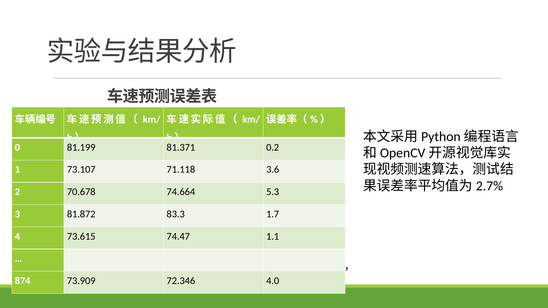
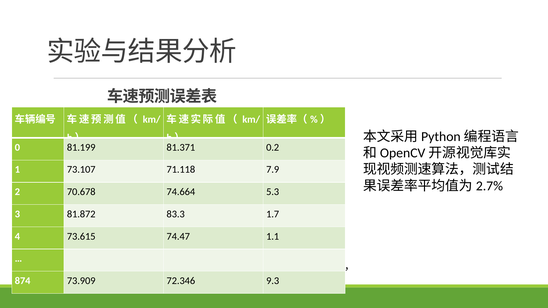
3.6: 3.6 -> 7.9 (273, 170)
4.0: 4.0 -> 9.3 (273, 281)
